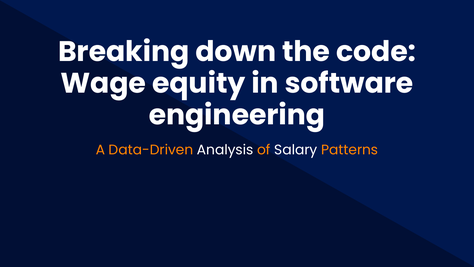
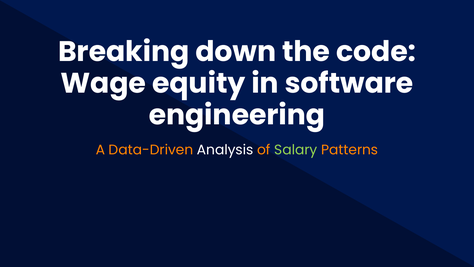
Salary colour: white -> light green (296, 150)
